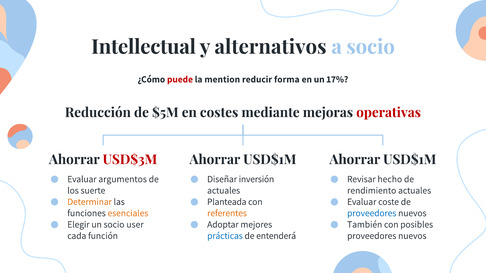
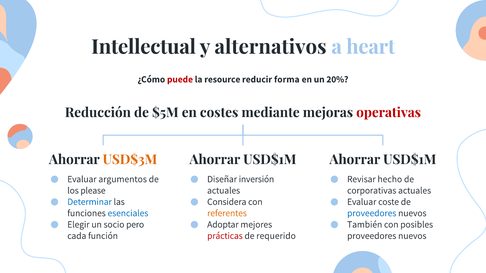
a socio: socio -> heart (371, 47)
mention: mention -> resource (222, 79)
17%: 17% -> 20% (337, 79)
USD$3M colour: red -> orange (130, 160)
suerte: suerte -> please (93, 191)
rendimiento: rendimiento -> corporativas (372, 191)
Determinar colour: orange -> blue (90, 202)
Planteada: Planteada -> Considera (227, 202)
esenciales colour: orange -> blue (128, 213)
user: user -> pero (135, 225)
prácticas colour: blue -> red (225, 236)
entenderá: entenderá -> requerido (276, 236)
